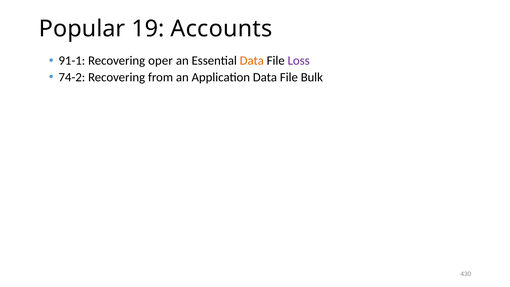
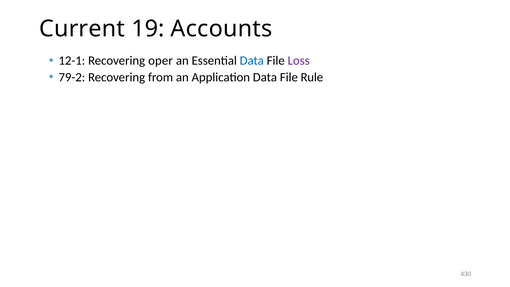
Popular: Popular -> Current (82, 29)
91-1: 91-1 -> 12-1 (72, 61)
Data colour: orange -> blue (252, 61)
74-2: 74-2 -> 79-2 (72, 77)
Bulk: Bulk -> Rule (312, 77)
